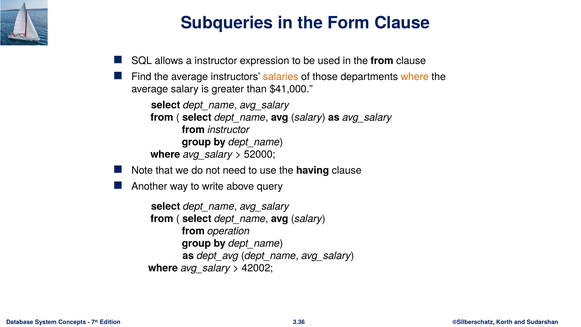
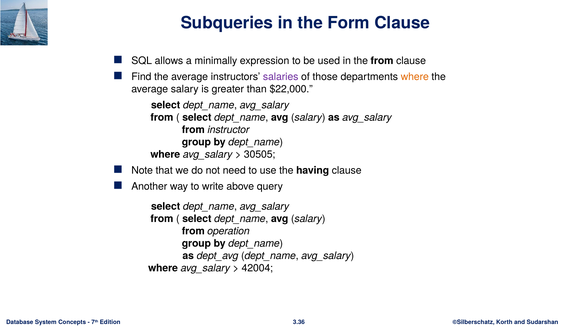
a instructor: instructor -> minimally (216, 61)
salaries colour: orange -> purple (281, 77)
$41,000: $41,000 -> $22,000 (291, 89)
52000: 52000 -> 30505 (260, 154)
42002: 42002 -> 42004 (257, 268)
